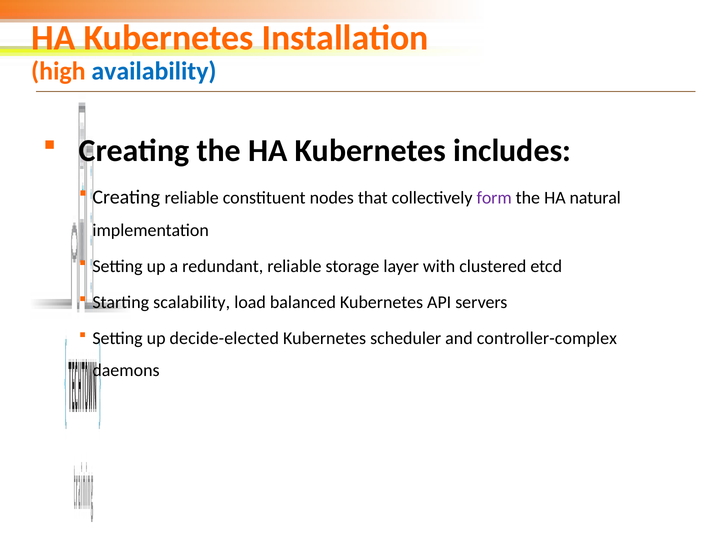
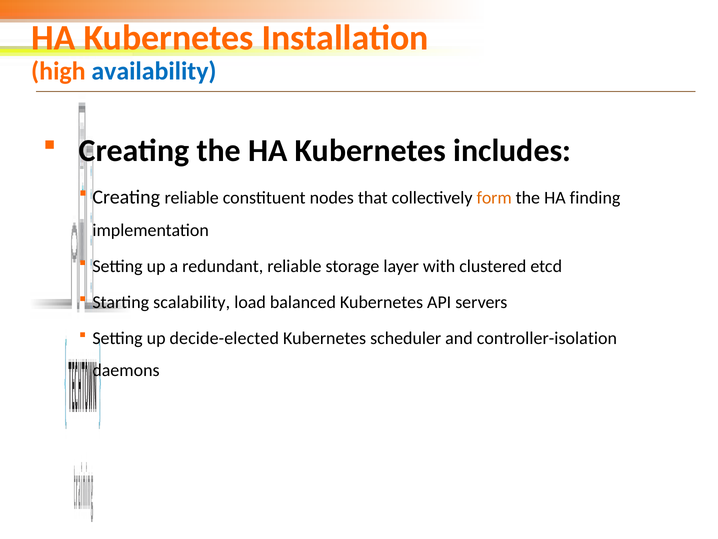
form colour: purple -> orange (494, 197)
natural: natural -> finding (595, 197)
controller-complex: controller-complex -> controller-isolation (547, 338)
